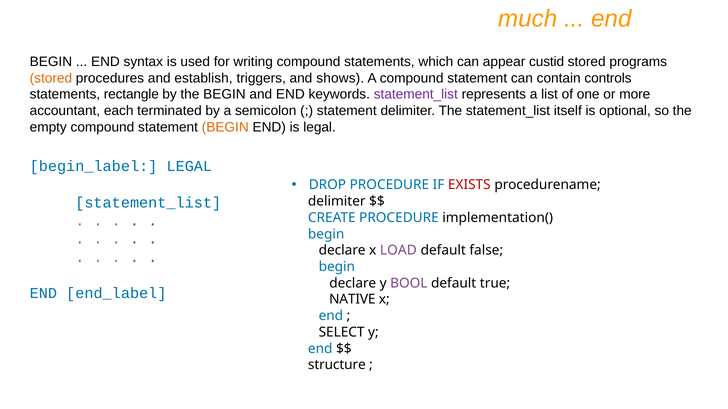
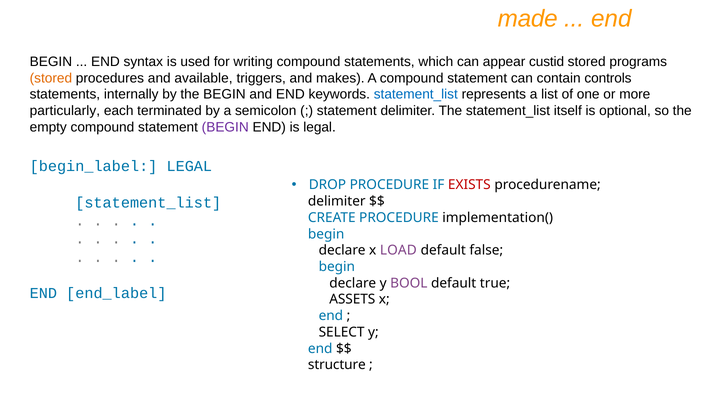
much: much -> made (528, 19)
establish: establish -> available (204, 78)
shows: shows -> makes (340, 78)
rectangle: rectangle -> internally (131, 95)
statement_list colour: purple -> blue (416, 95)
accountant: accountant -> particularly (65, 111)
BEGIN colour: orange -> purple (225, 127)
NATIVE: NATIVE -> ASSETS (352, 300)
